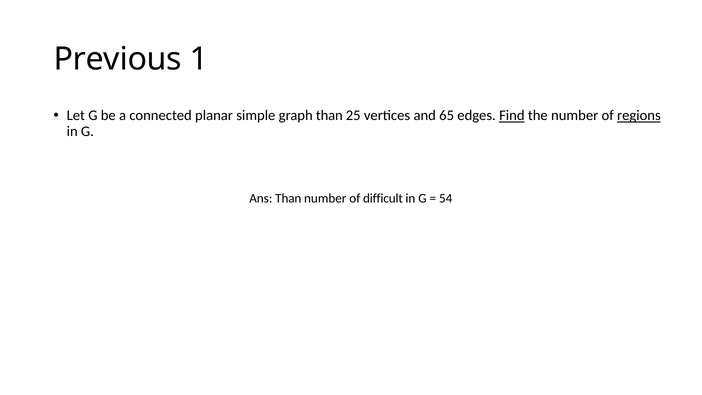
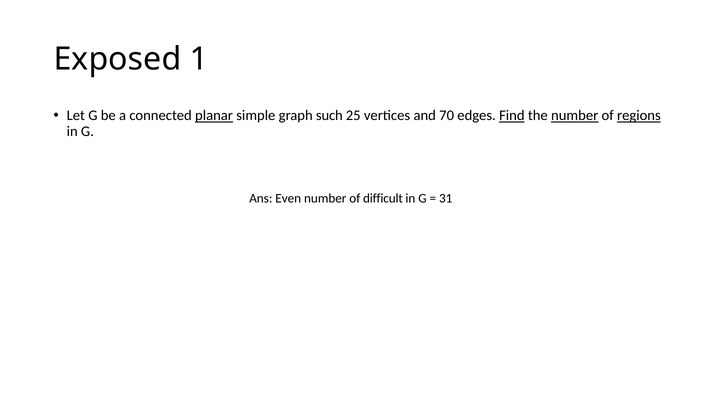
Previous: Previous -> Exposed (117, 59)
planar underline: none -> present (214, 116)
graph than: than -> such (329, 116)
65: 65 -> 70 (447, 116)
number underline: none -> present (575, 116)
Ans Than: Than -> Even (288, 198)
54: 54 -> 31 (446, 198)
